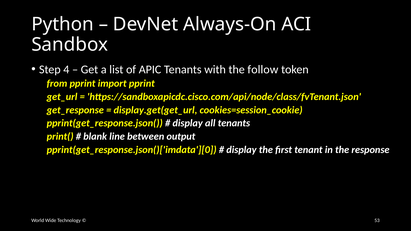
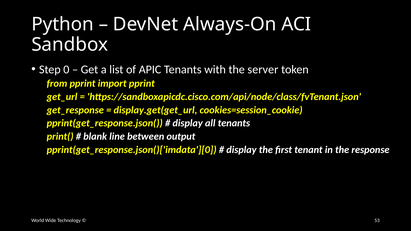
4: 4 -> 0 (66, 69)
follow: follow -> server (263, 69)
